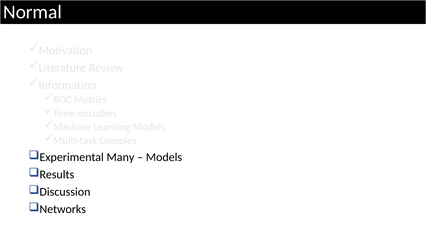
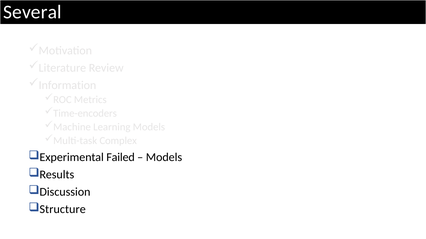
Normal: Normal -> Several (32, 12)
Many: Many -> Failed (121, 158)
Networks: Networks -> Structure (63, 210)
